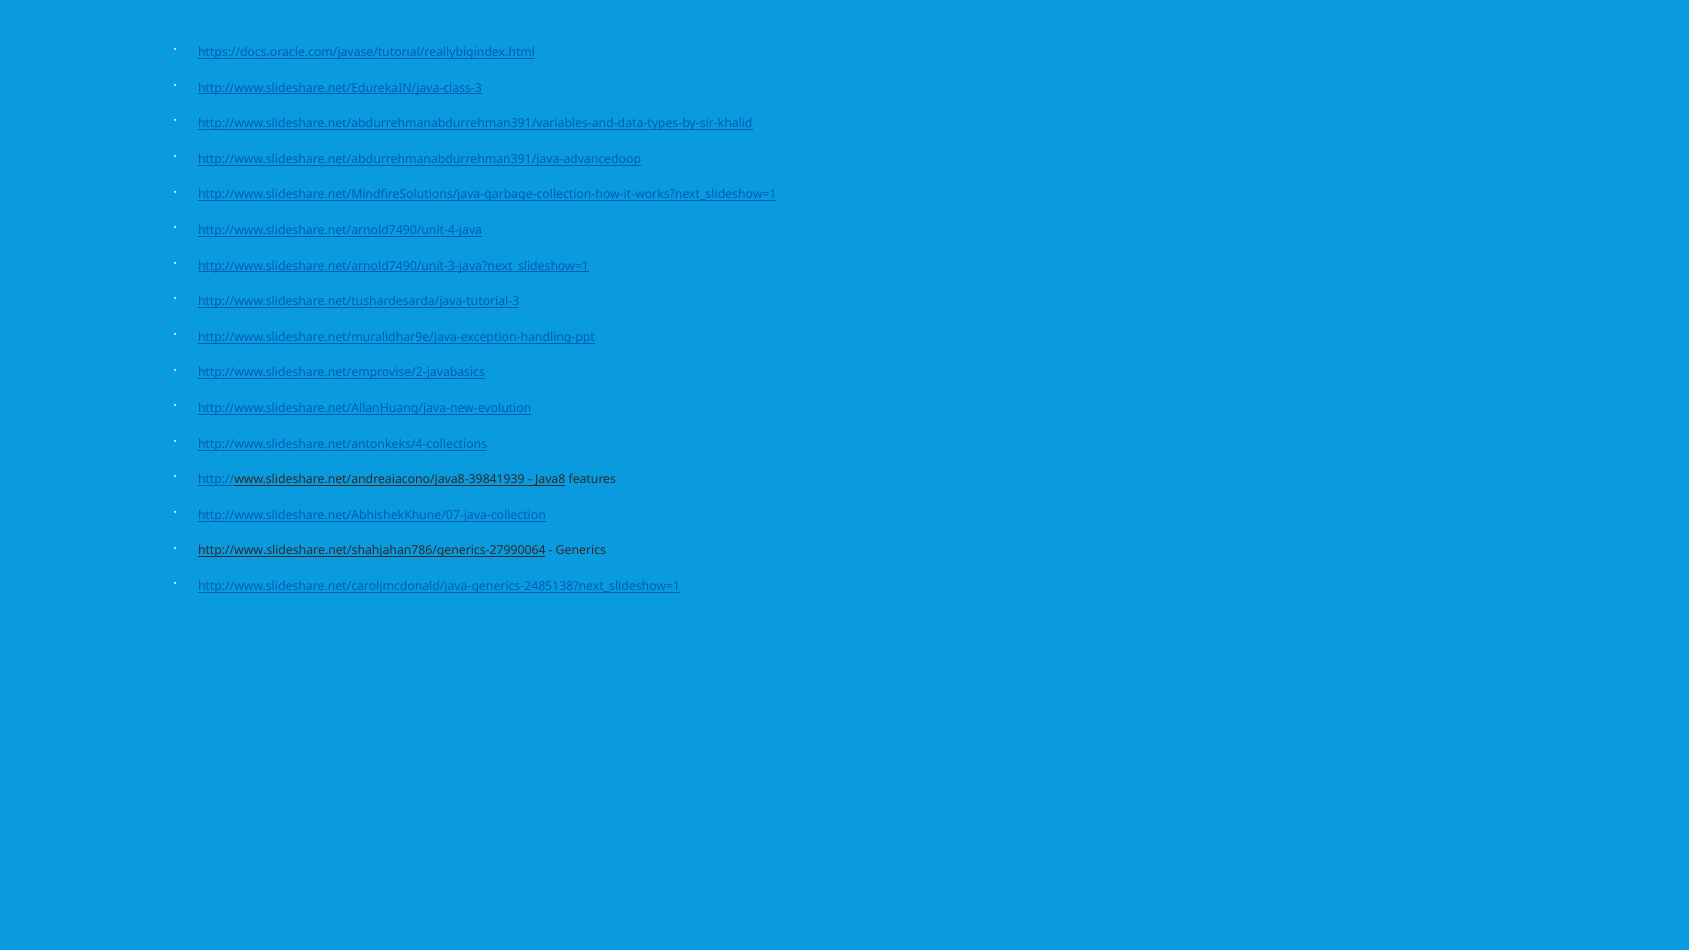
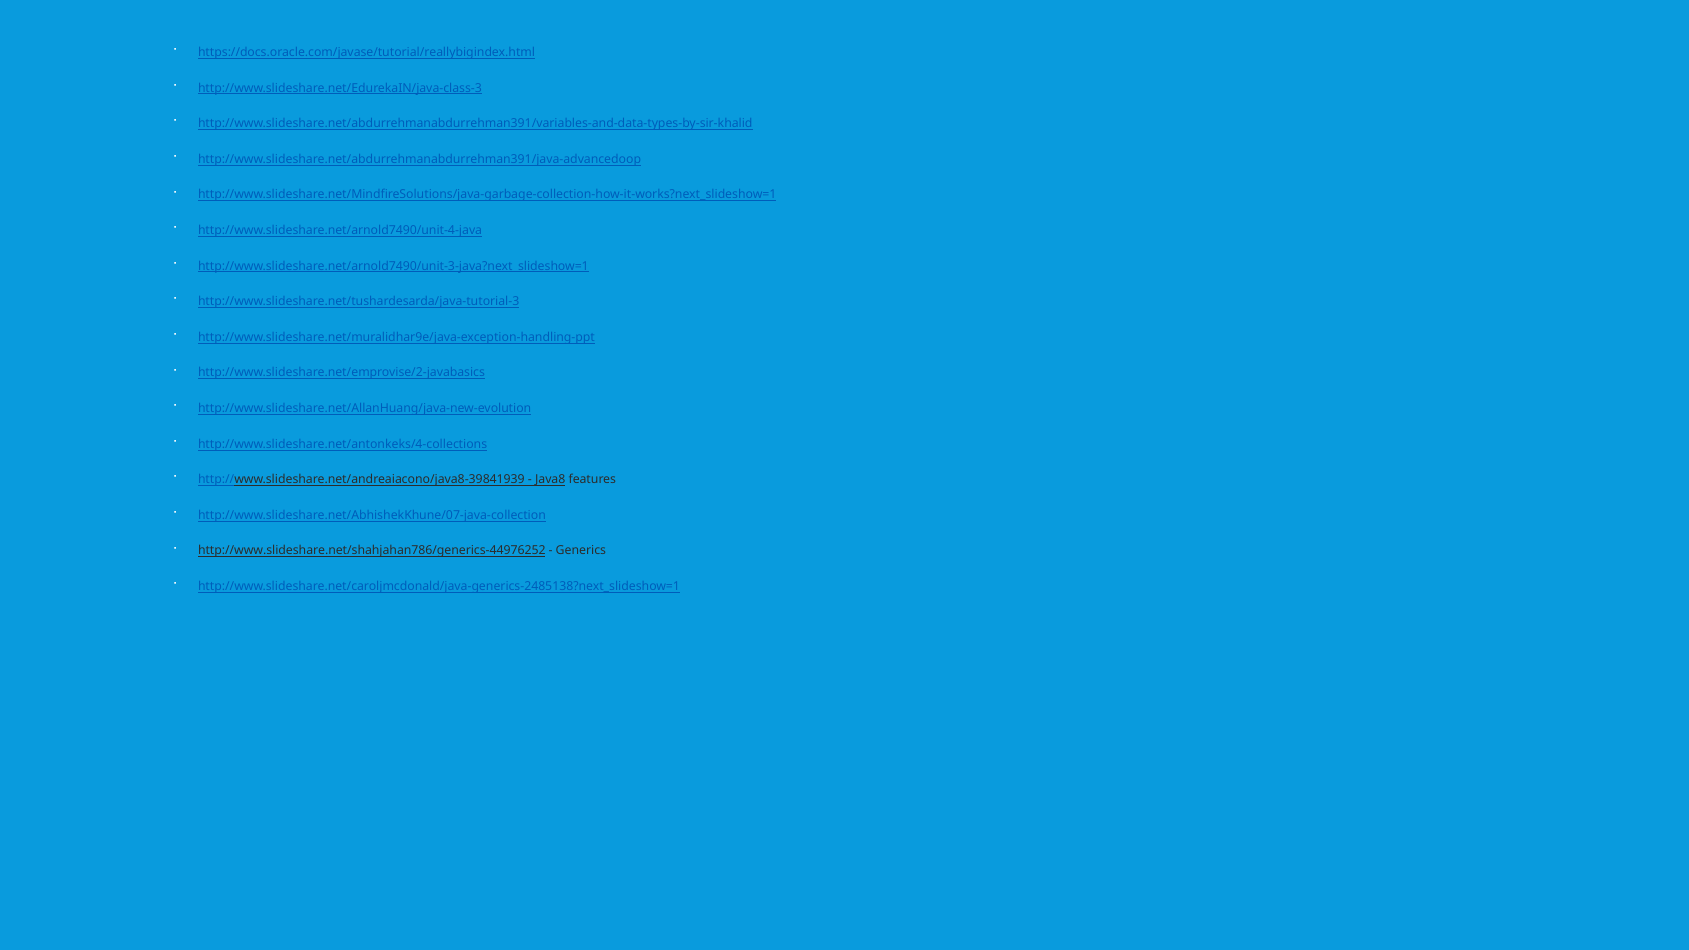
http://www.slideshare.net/shahjahan786/generics-27990064: http://www.slideshare.net/shahjahan786/generics-27990064 -> http://www.slideshare.net/shahjahan786/generics-44976252 (372, 551)
